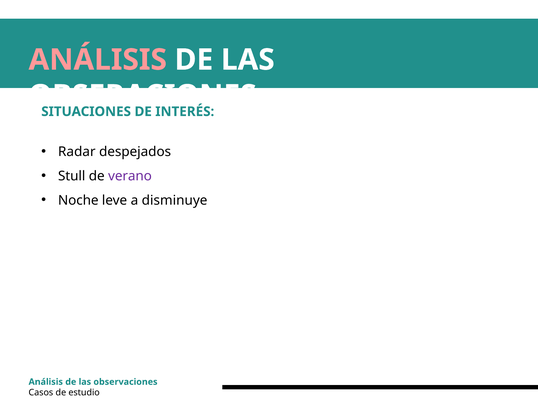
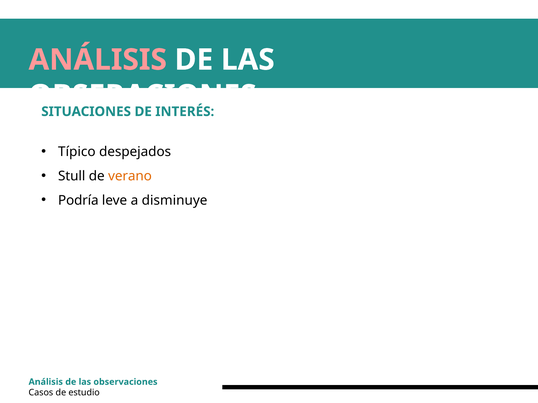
Radar: Radar -> Típico (77, 152)
verano colour: purple -> orange (130, 176)
Noche: Noche -> Podría (78, 200)
